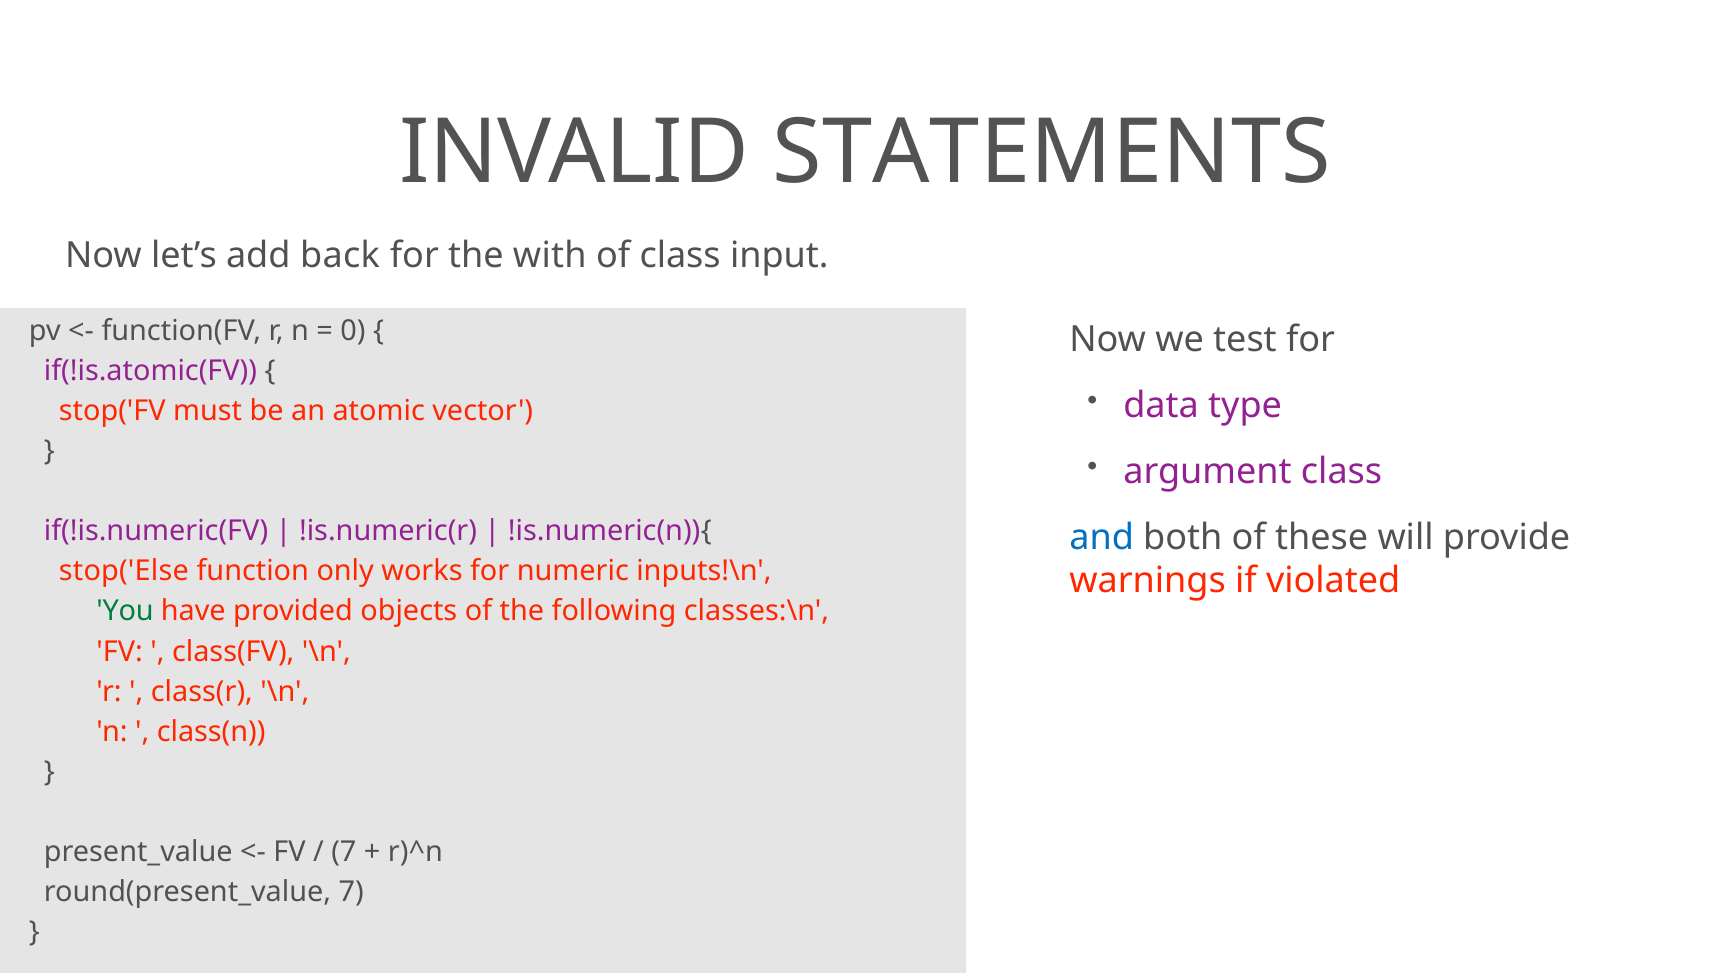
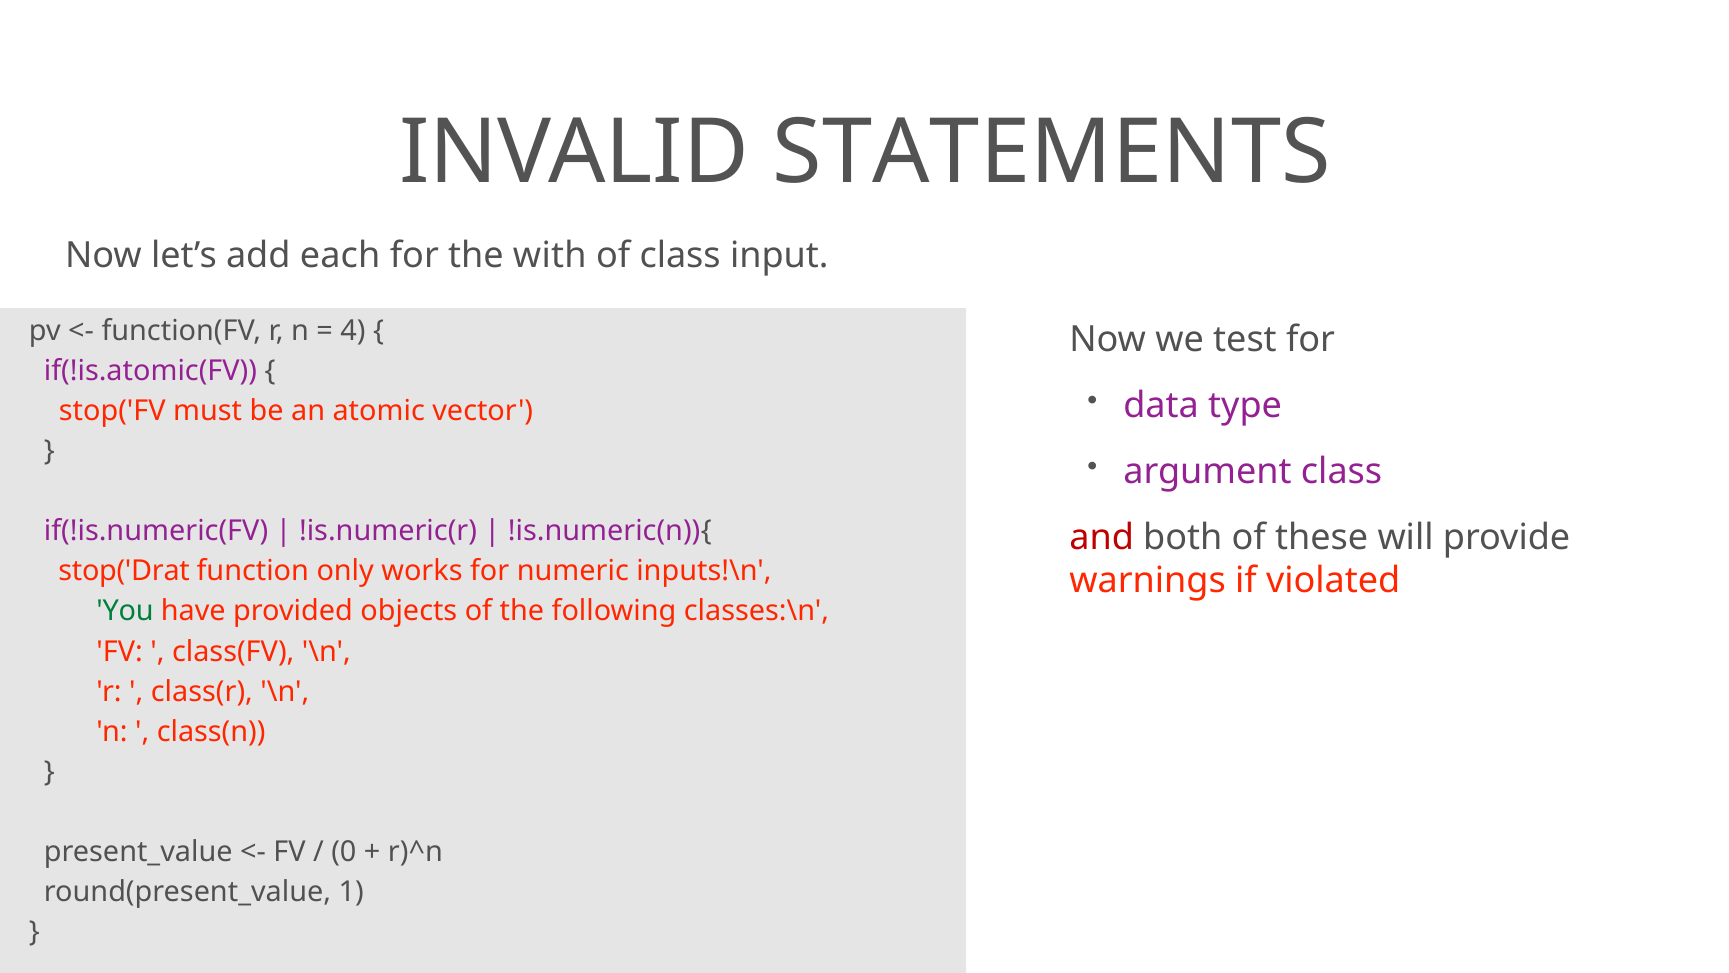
back: back -> each (340, 256)
0: 0 -> 4 (353, 331)
and colour: blue -> red (1102, 537)
stop('Else: stop('Else -> stop('Drat (124, 571)
7: 7 -> 0 (344, 851)
round(present_value 7: 7 -> 1 (351, 891)
